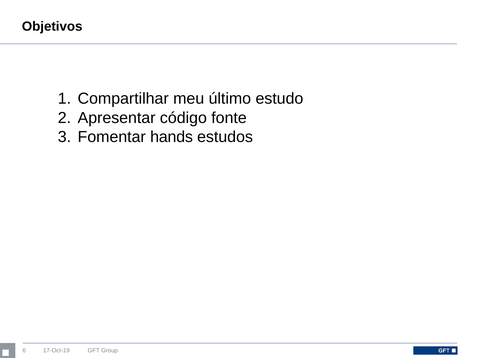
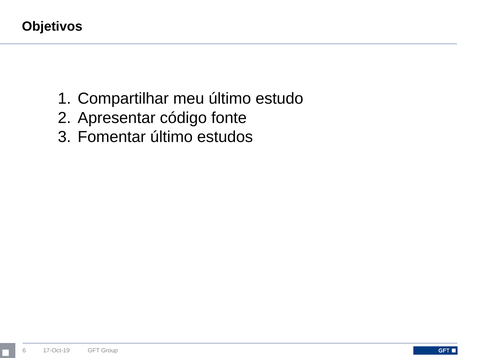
Fomentar hands: hands -> último (171, 137)
